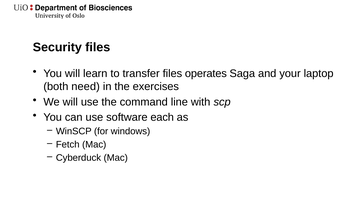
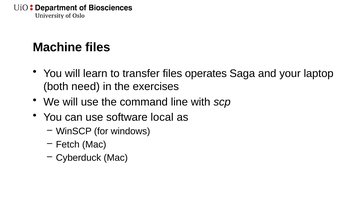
Security: Security -> Machine (57, 47)
each: each -> local (162, 117)
